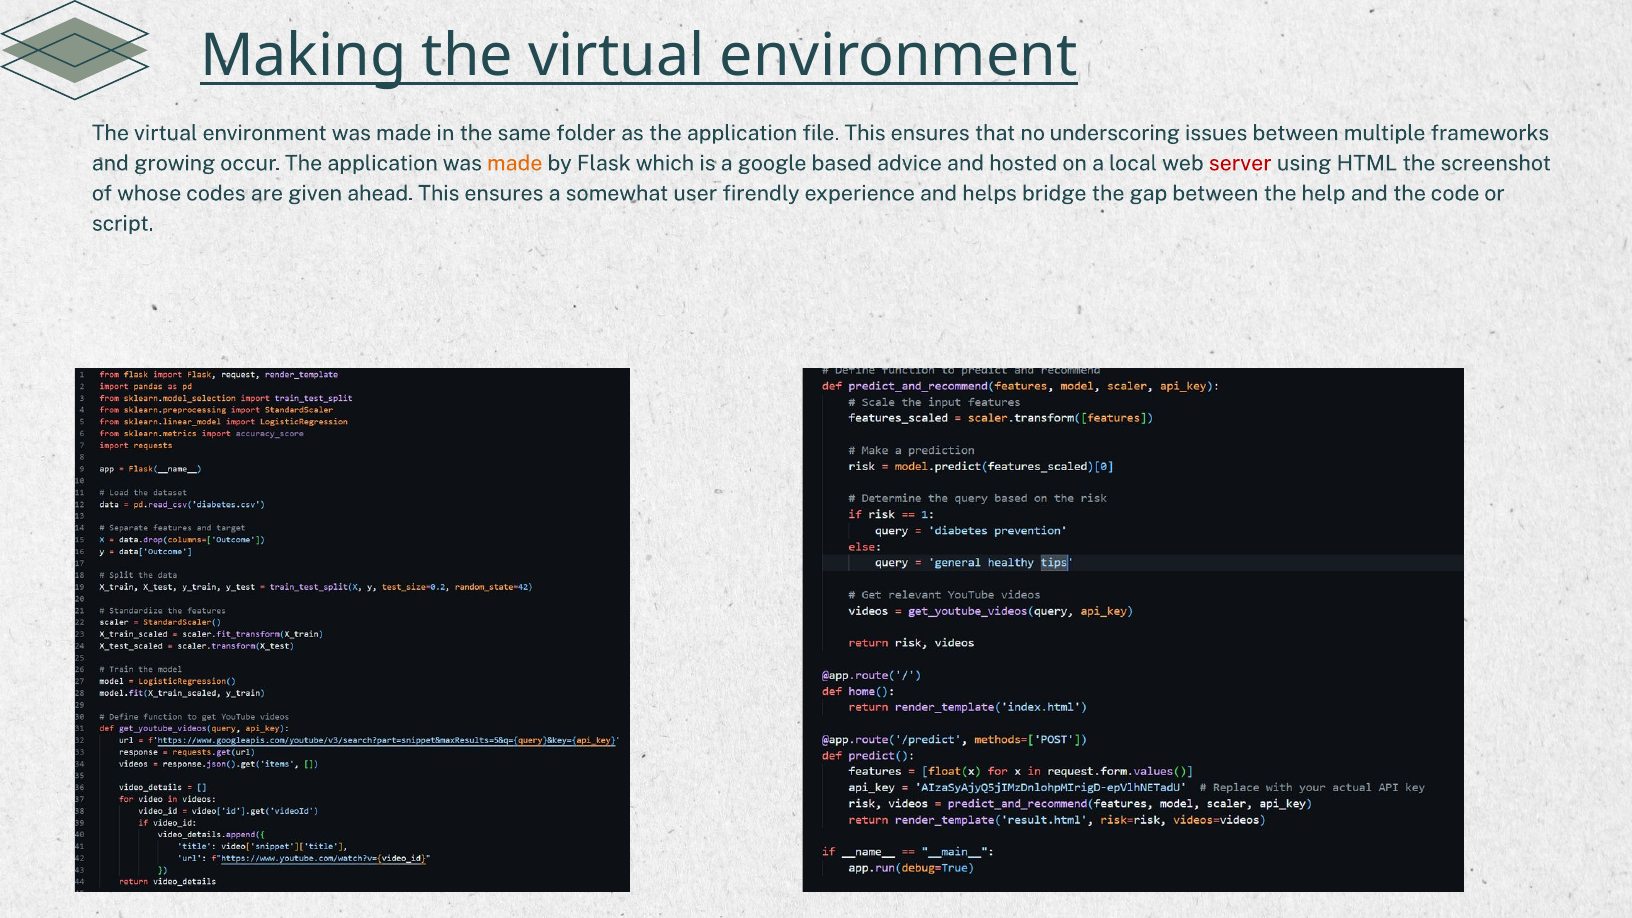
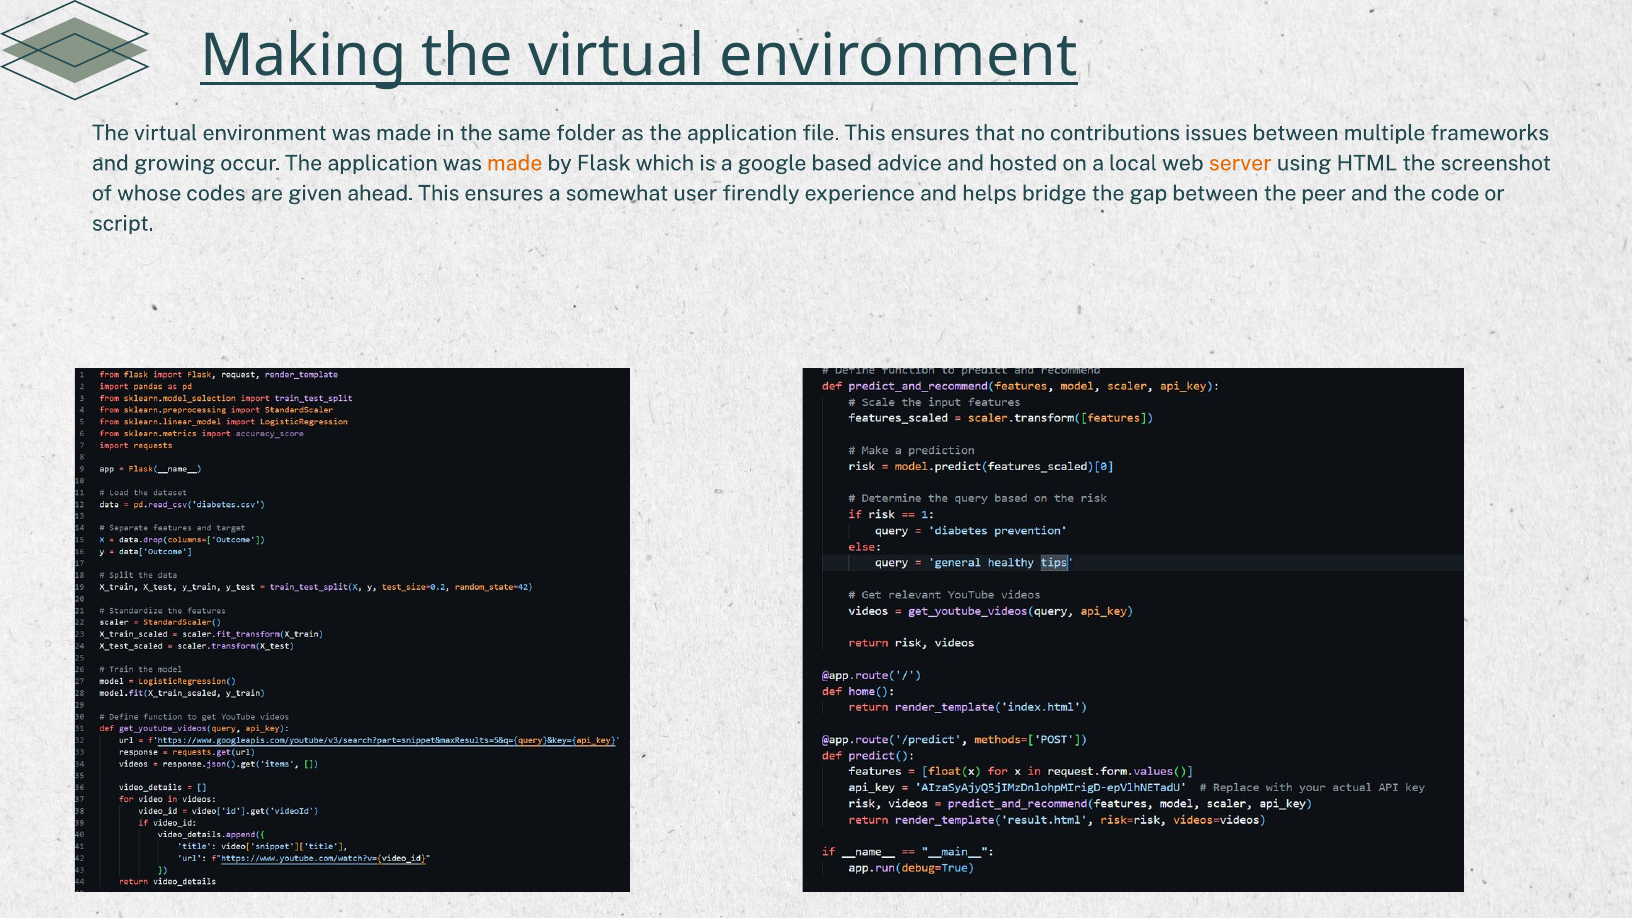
underscoring: underscoring -> contributions (1115, 133)
server colour: red -> orange (1240, 163)
help: help -> peer (1324, 193)
